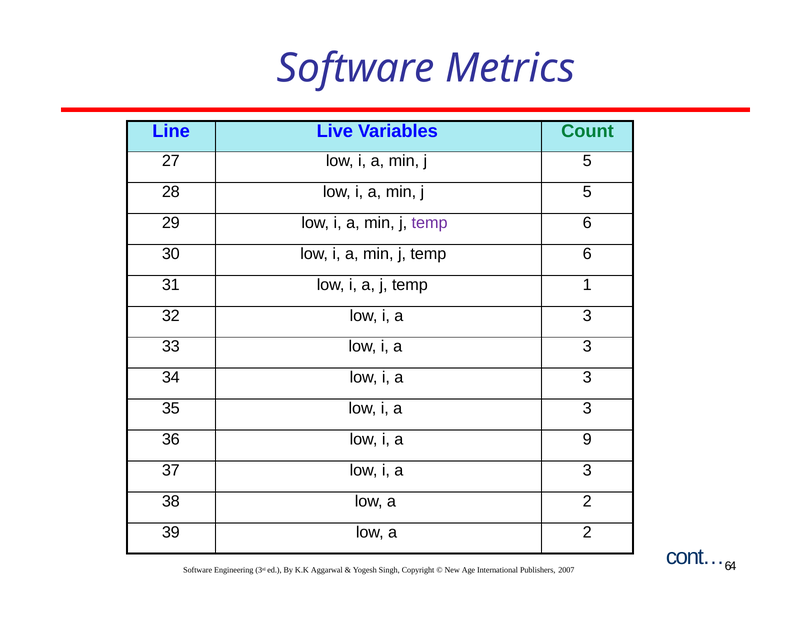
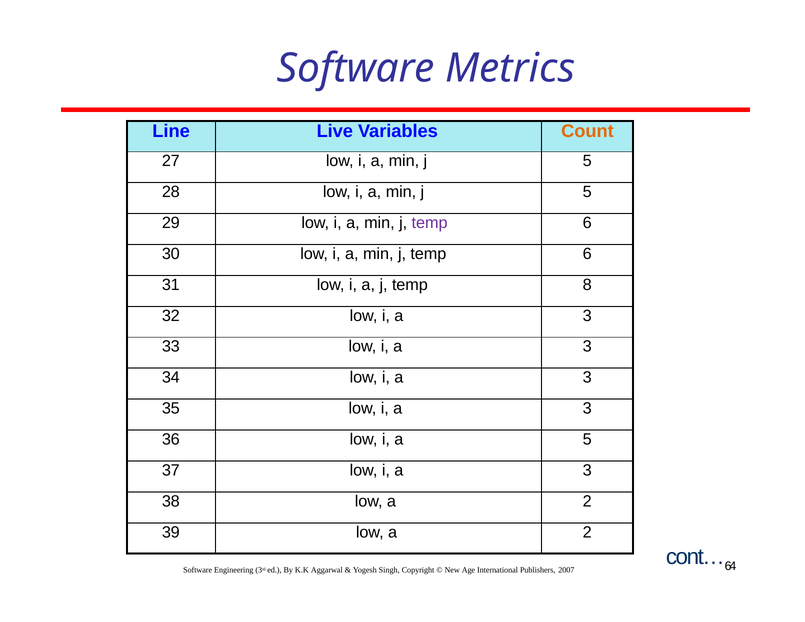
Count colour: green -> orange (587, 131)
1: 1 -> 8 (587, 285)
a 9: 9 -> 5 (587, 439)
